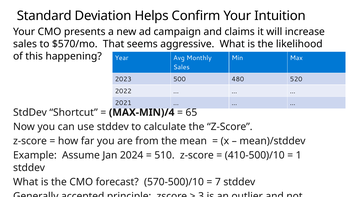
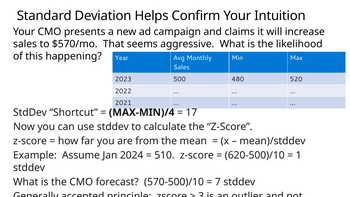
65: 65 -> 17 (191, 112)
410-500)/10: 410-500)/10 -> 620-500)/10 (255, 155)
